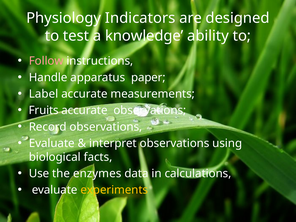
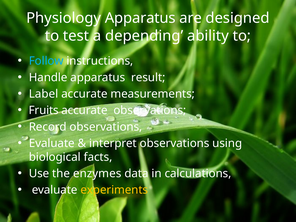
Physiology Indicators: Indicators -> Apparatus (140, 18)
knowledge: knowledge -> depending (144, 36)
Follow colour: pink -> light blue (46, 61)
paper: paper -> result (148, 77)
